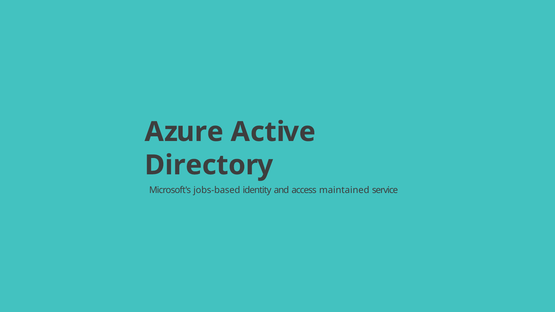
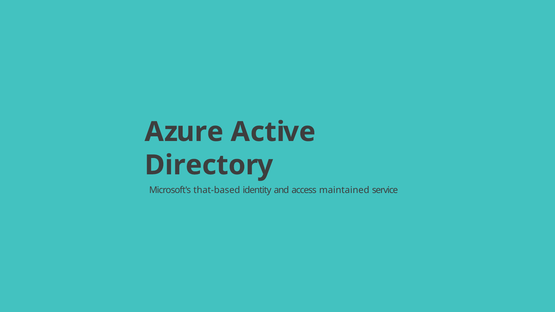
jobs-based: jobs-based -> that-based (217, 190)
